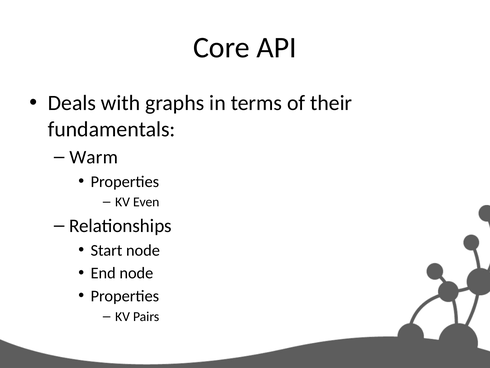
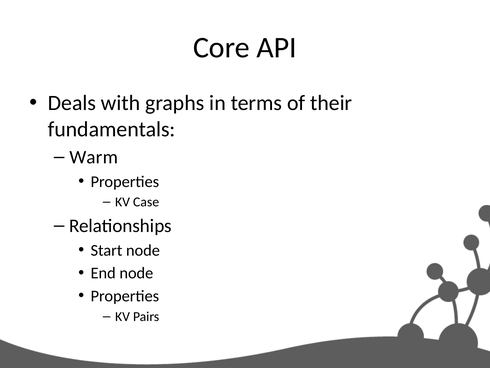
Even: Even -> Case (146, 202)
